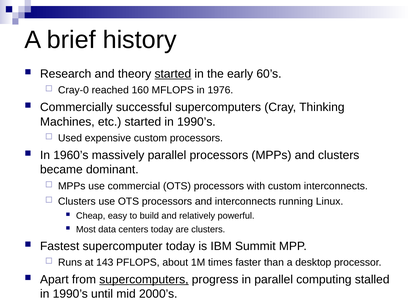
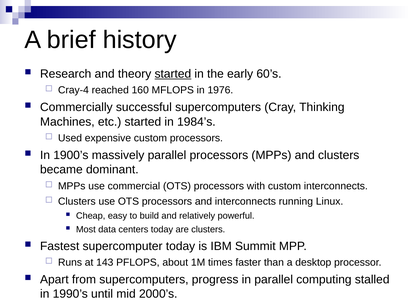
Cray-0: Cray-0 -> Cray-4 (73, 90)
started in 1990’s: 1990’s -> 1984’s (196, 122)
1960’s: 1960’s -> 1900’s (71, 155)
supercomputers underline: present -> none (144, 280)
